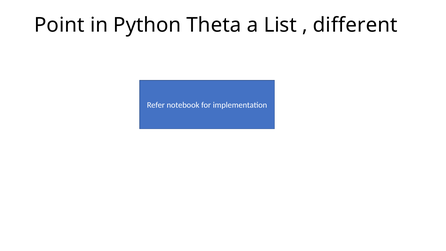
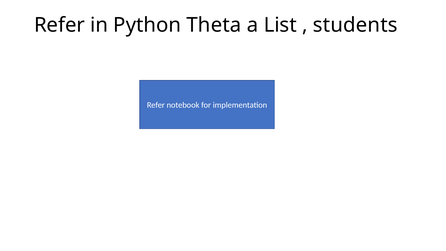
Point: Point -> Refer (59, 25)
different: different -> students (355, 25)
